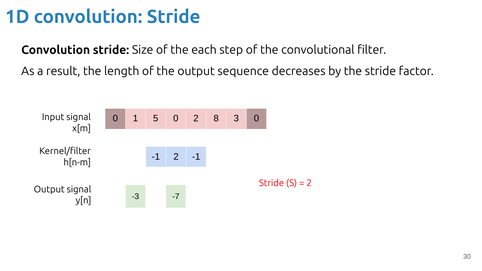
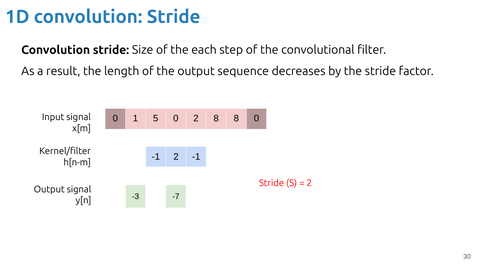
8 3: 3 -> 8 (236, 119)
